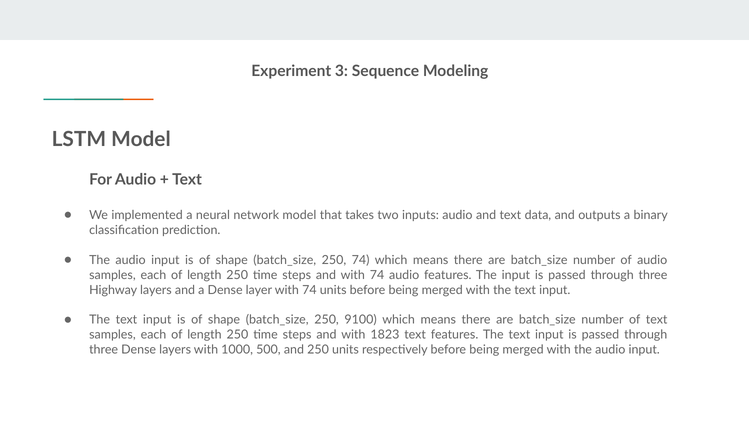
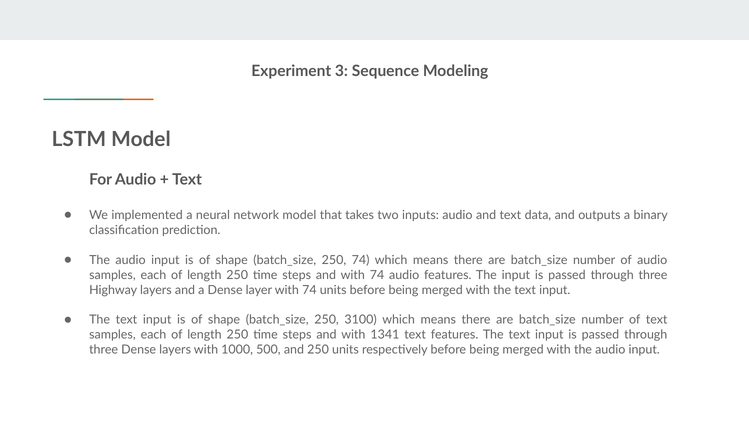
9100: 9100 -> 3100 (361, 320)
1823: 1823 -> 1341 (385, 335)
